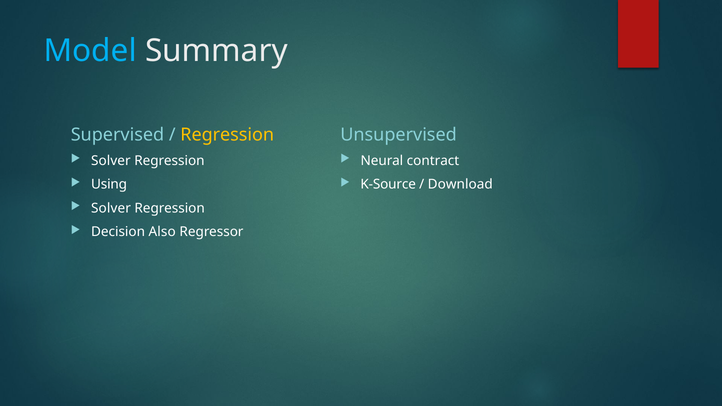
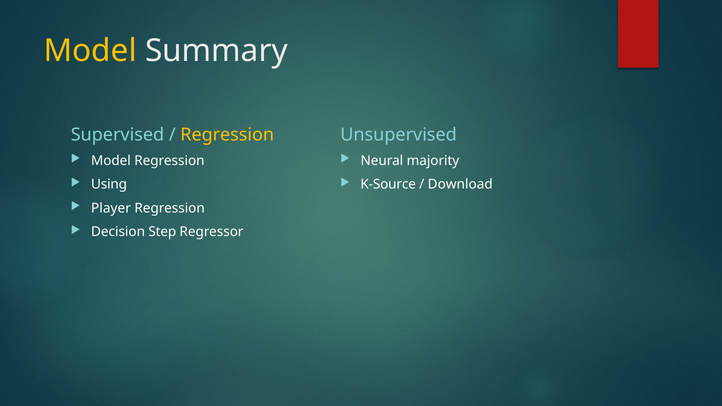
Model colour: light blue -> yellow (90, 51)
Solver: Solver -> Model (111, 161)
contract: contract -> majority (433, 161)
Solver: Solver -> Player (111, 208)
Also: Also -> Step (162, 232)
